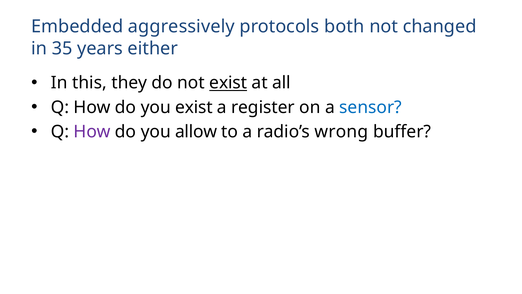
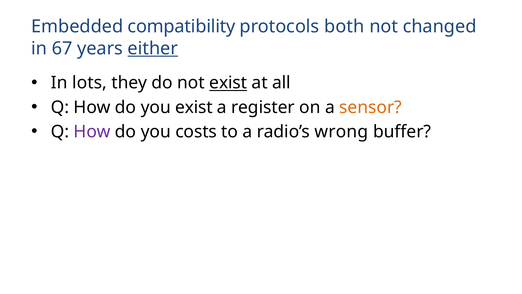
aggressively: aggressively -> compatibility (181, 27)
35: 35 -> 67 (62, 48)
either underline: none -> present (153, 48)
this: this -> lots (89, 83)
sensor colour: blue -> orange (371, 107)
allow: allow -> costs (196, 131)
